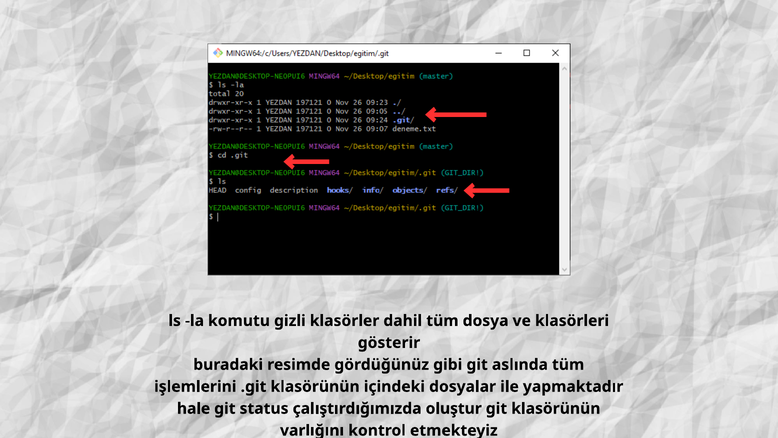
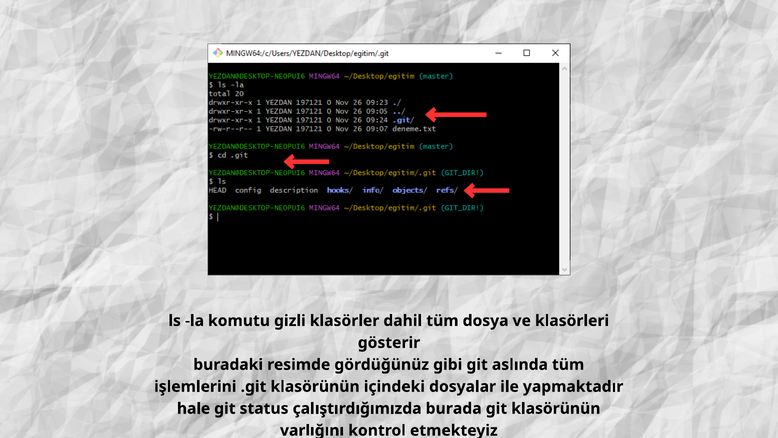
oluştur: oluştur -> burada (454, 408)
